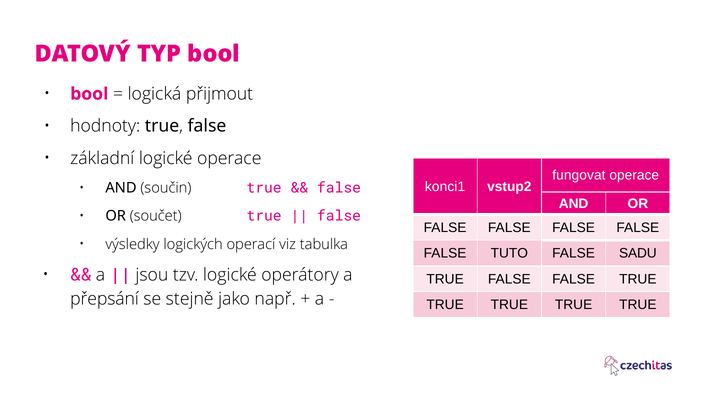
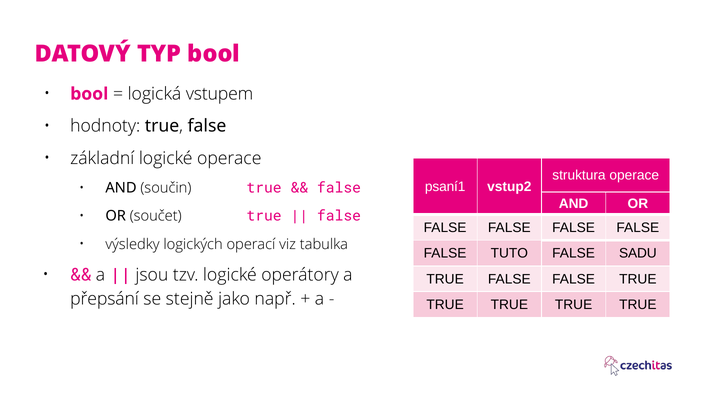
přijmout: přijmout -> vstupem (220, 94)
fungovat: fungovat -> struktura (579, 175)
konci1: konci1 -> psaní1 (445, 186)
